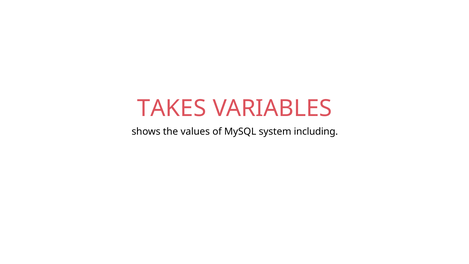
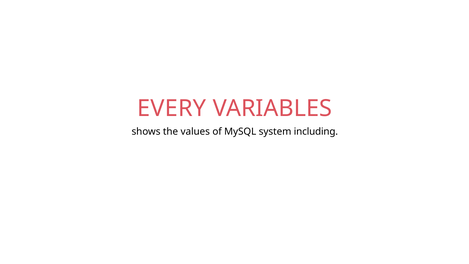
TAKES: TAKES -> EVERY (172, 108)
